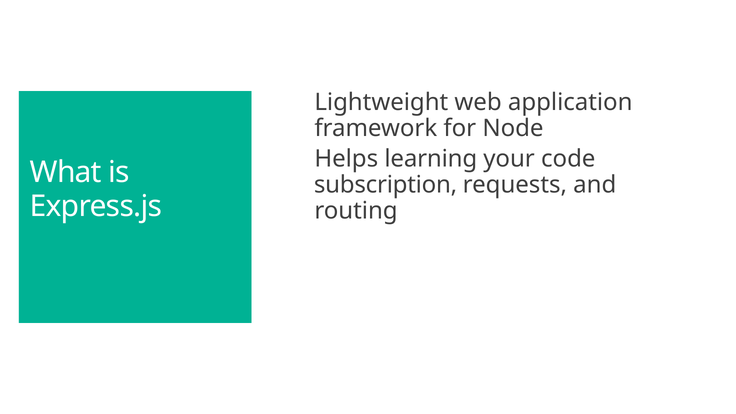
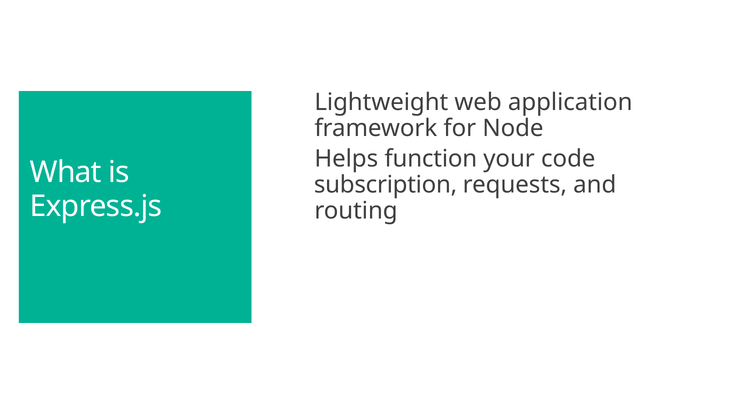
learning: learning -> function (431, 159)
